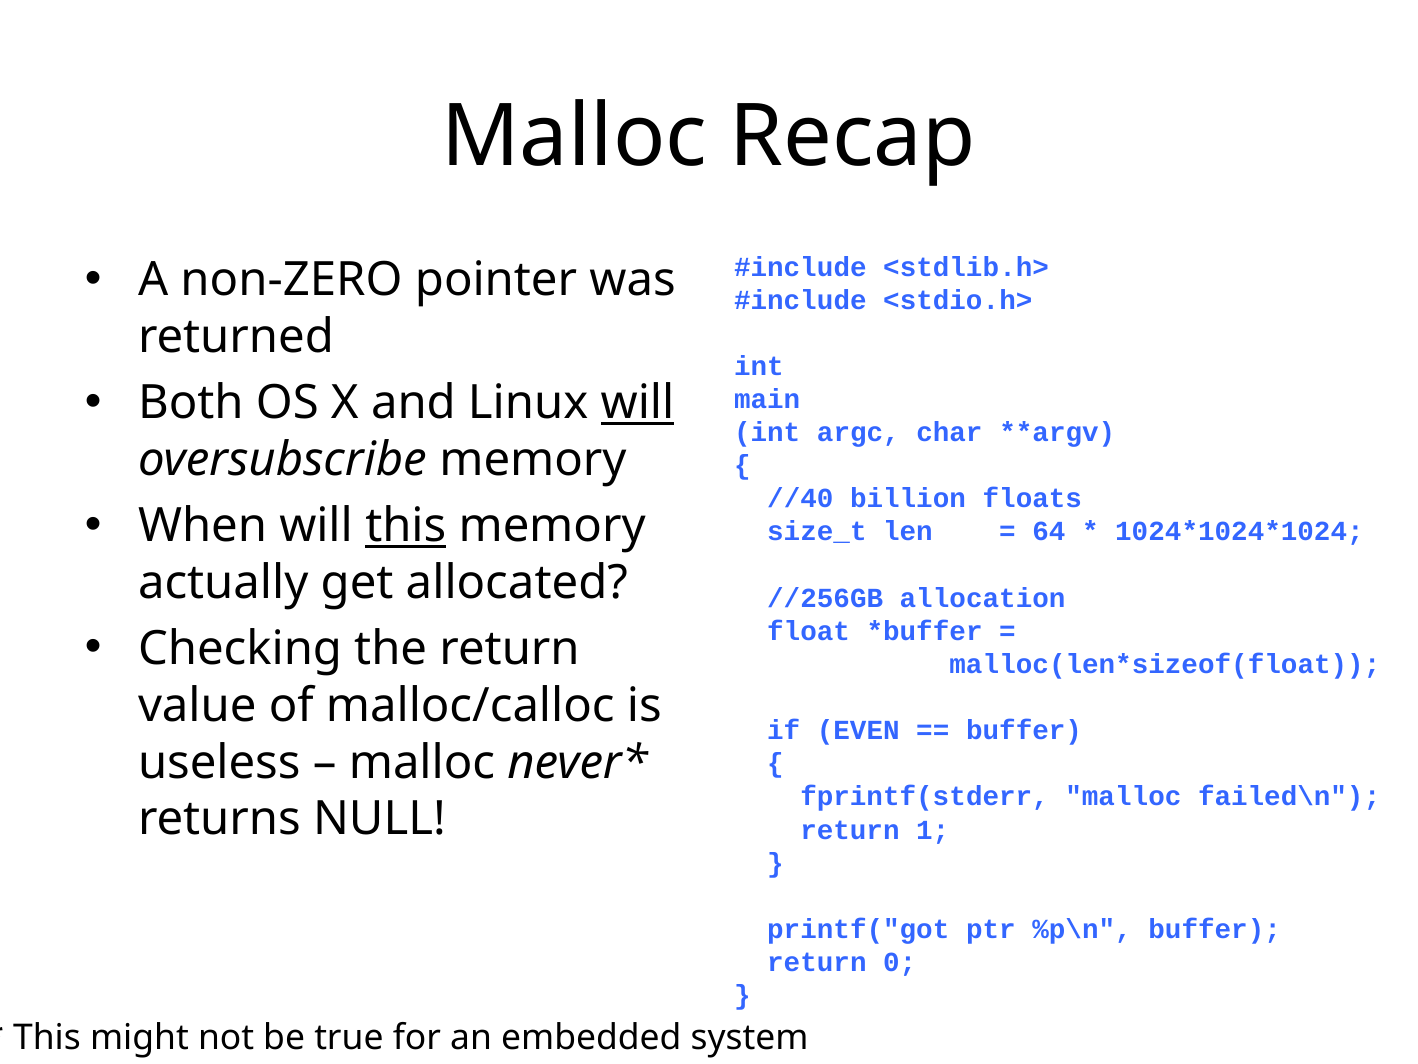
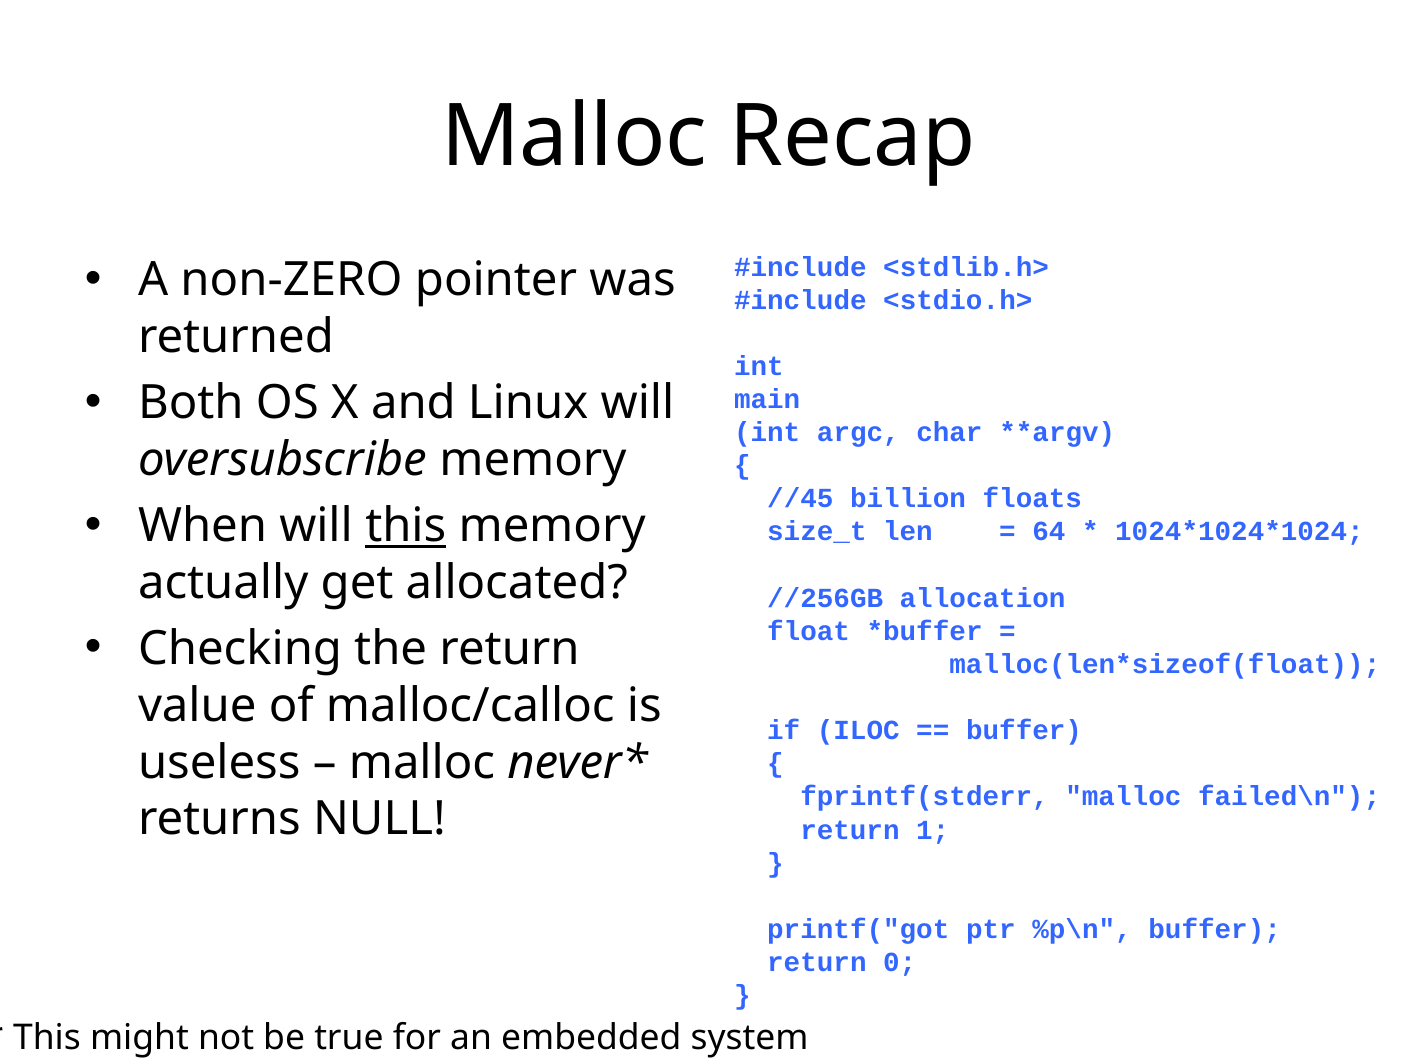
will underline: present -> none (637, 403)
//40: //40 -> //45 (800, 499)
EVEN: EVEN -> ILOC (858, 730)
